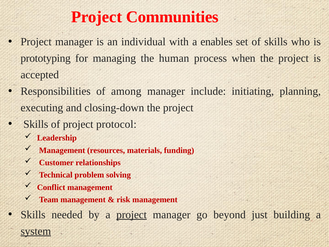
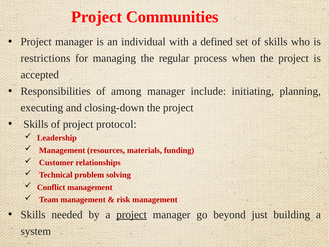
enables: enables -> defined (217, 42)
prototyping: prototyping -> restrictions (45, 58)
human: human -> regular (174, 58)
system underline: present -> none (36, 231)
